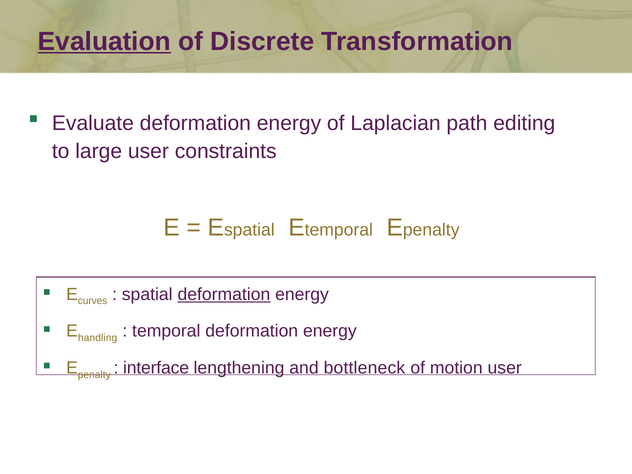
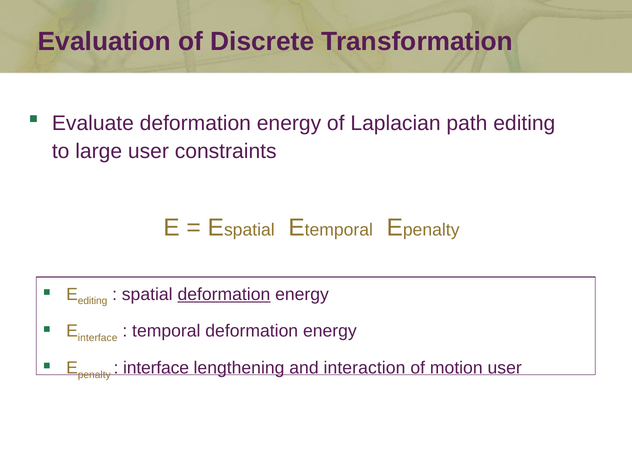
Evaluation underline: present -> none (104, 41)
E curves: curves -> editing (93, 301)
E handling: handling -> interface (98, 338)
bottleneck: bottleneck -> interaction (364, 368)
